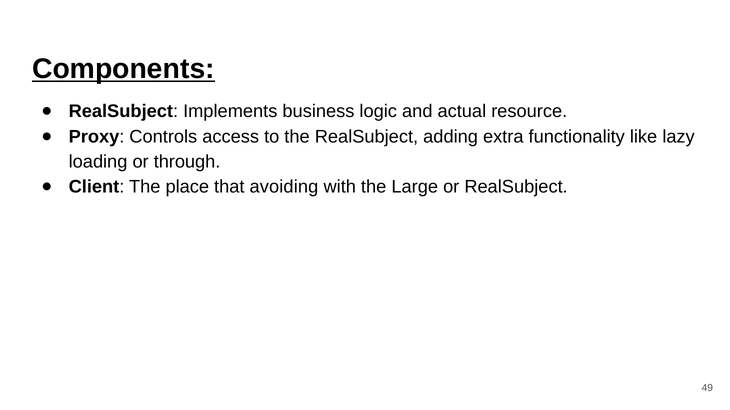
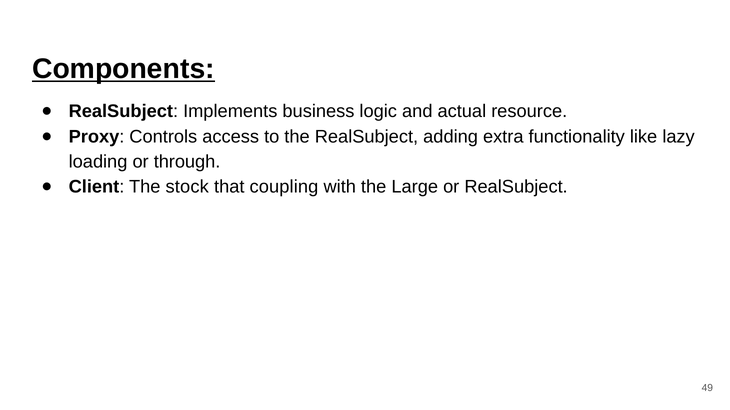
place: place -> stock (187, 187)
avoiding: avoiding -> coupling (284, 187)
